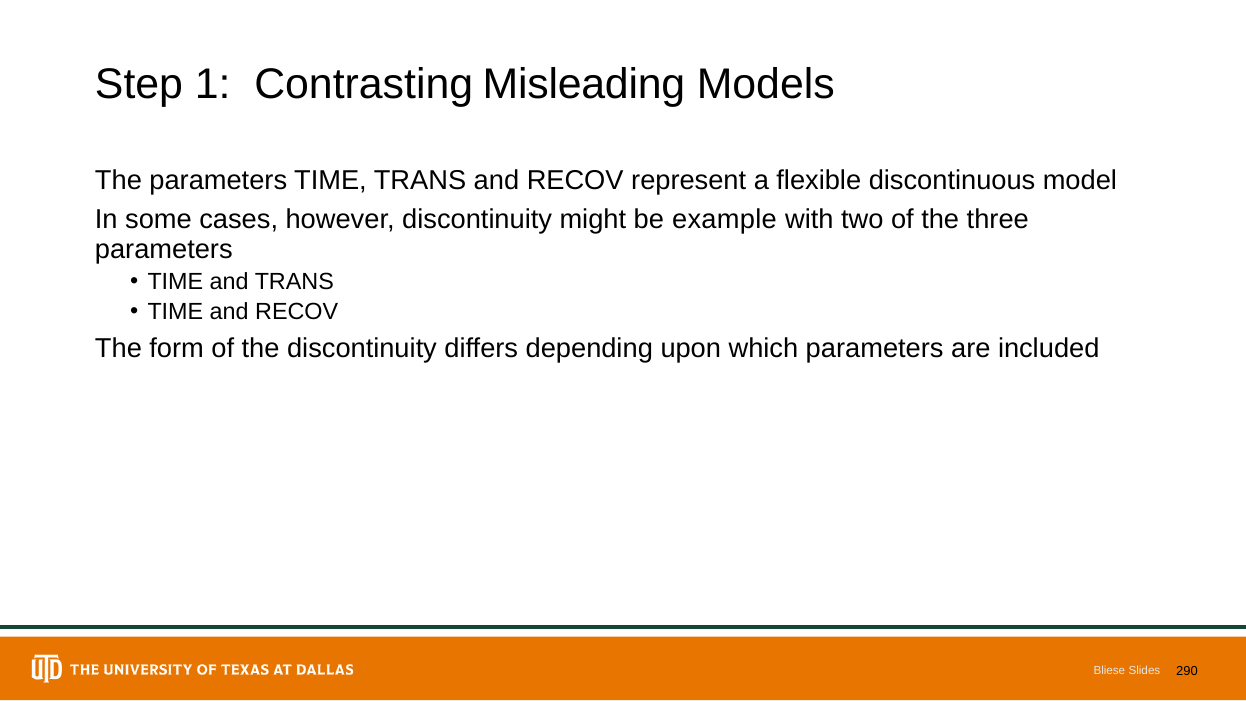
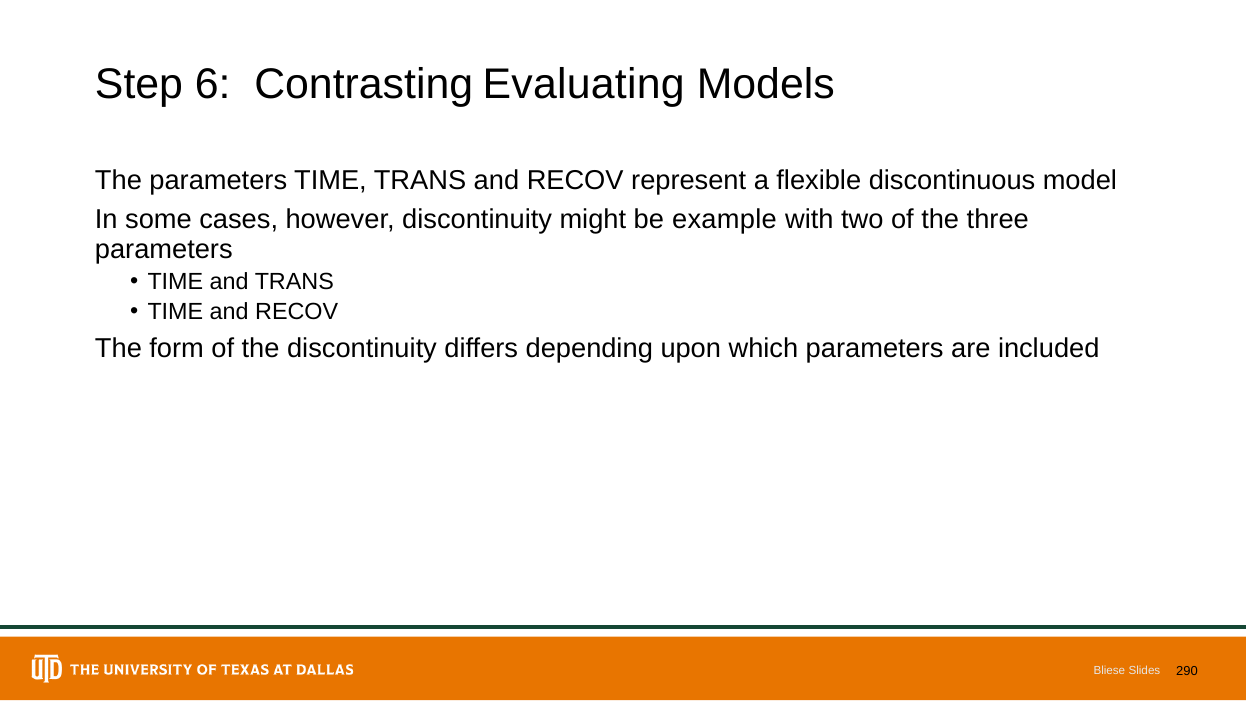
1: 1 -> 6 (213, 84)
Misleading: Misleading -> Evaluating (584, 84)
